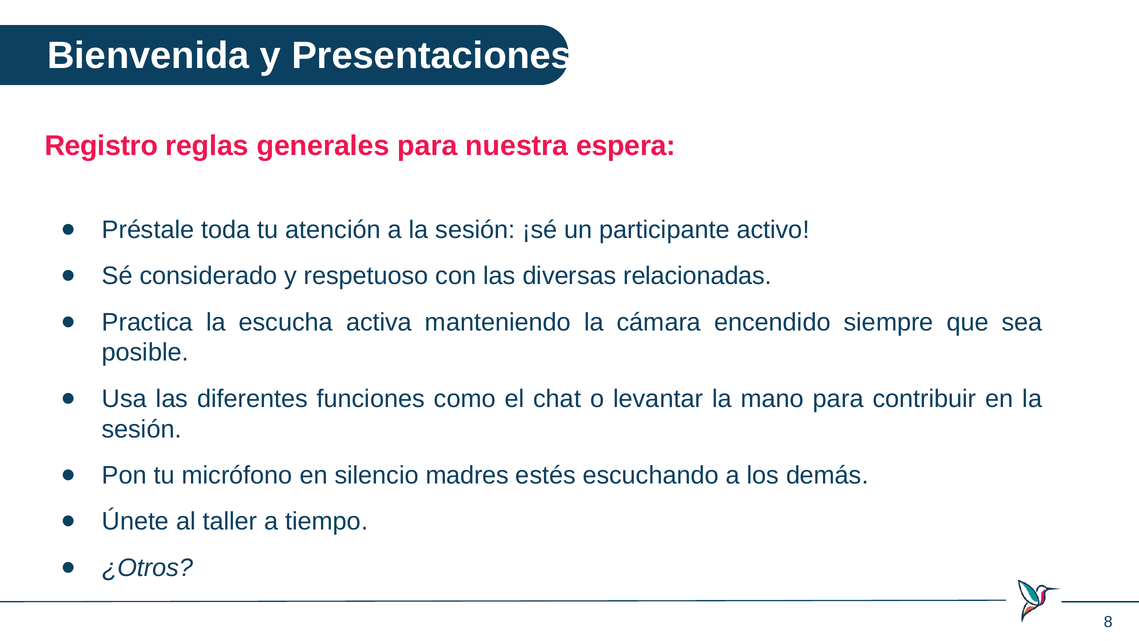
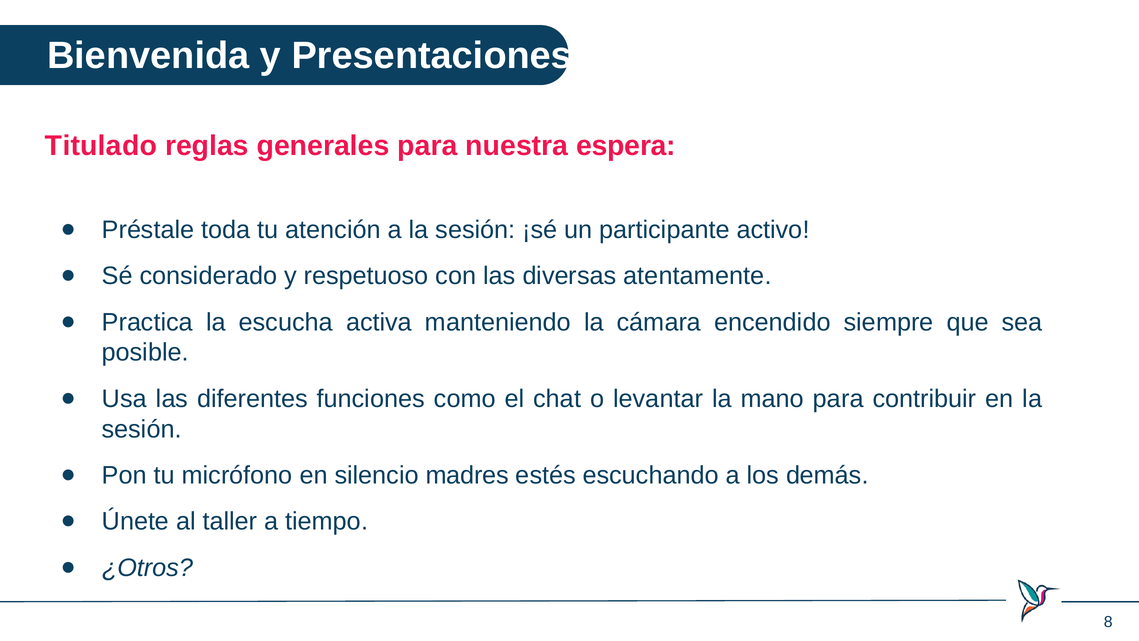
Registro: Registro -> Titulado (101, 146)
relacionadas: relacionadas -> atentamente (697, 276)
